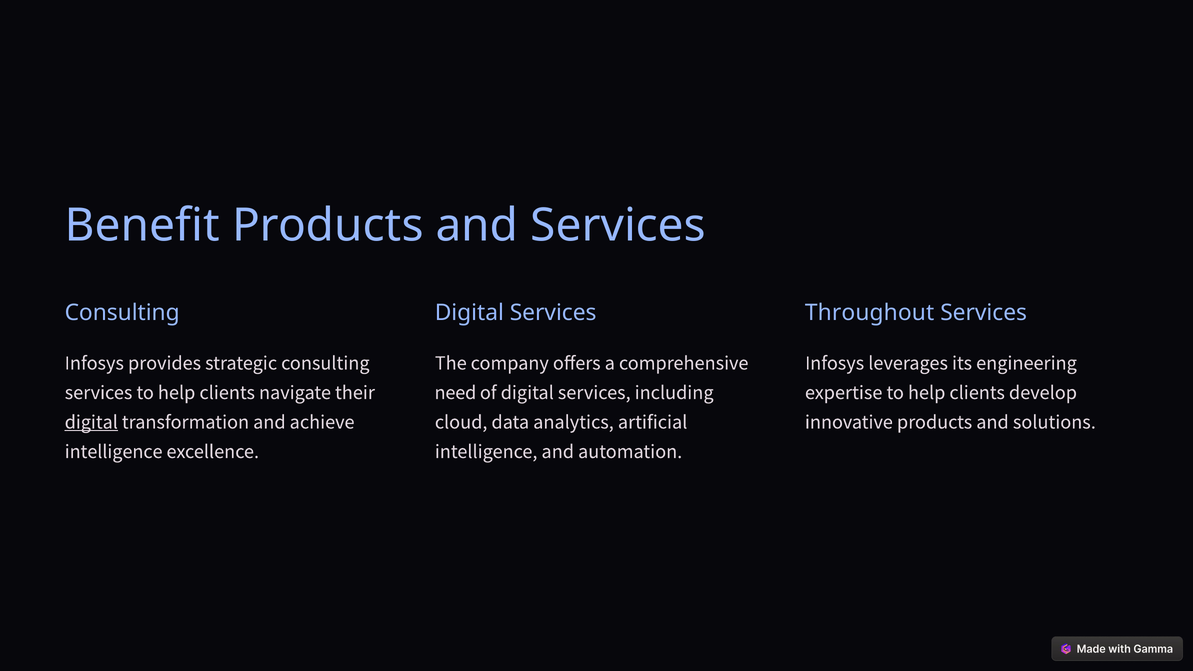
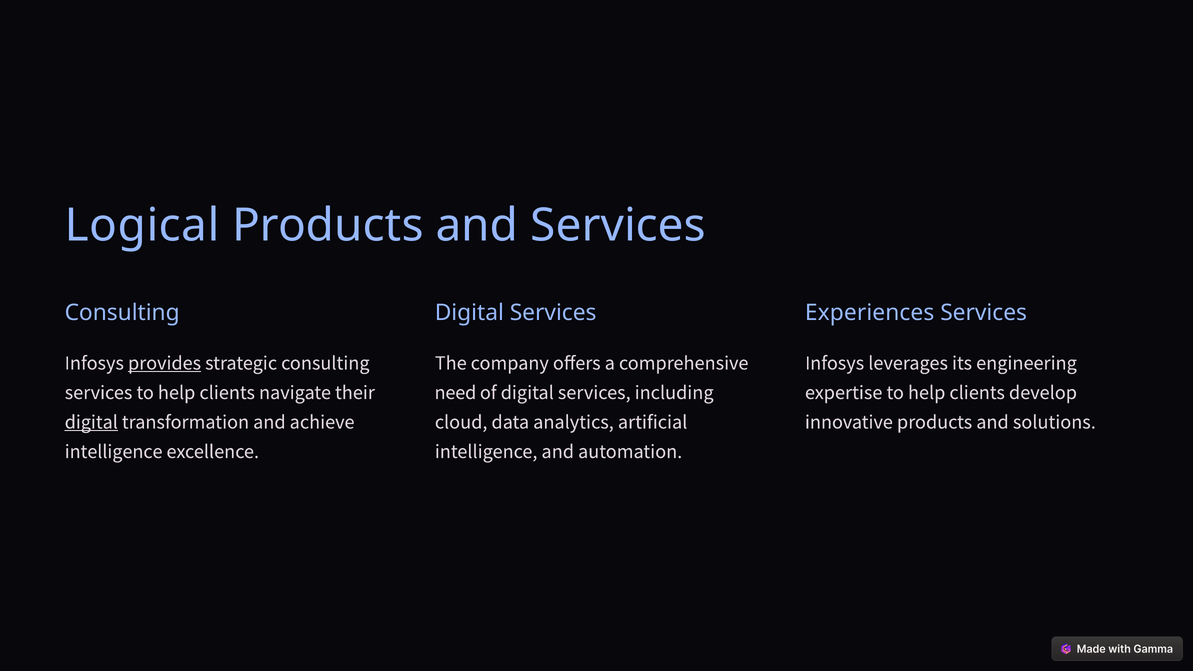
Benefit: Benefit -> Logical (142, 225)
Throughout: Throughout -> Experiences (870, 313)
provides underline: none -> present (165, 364)
